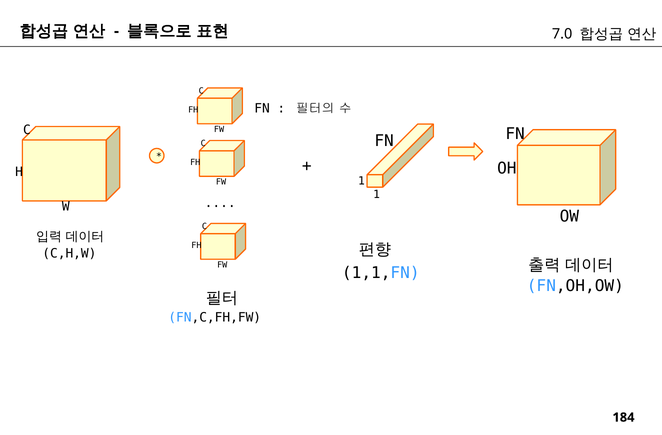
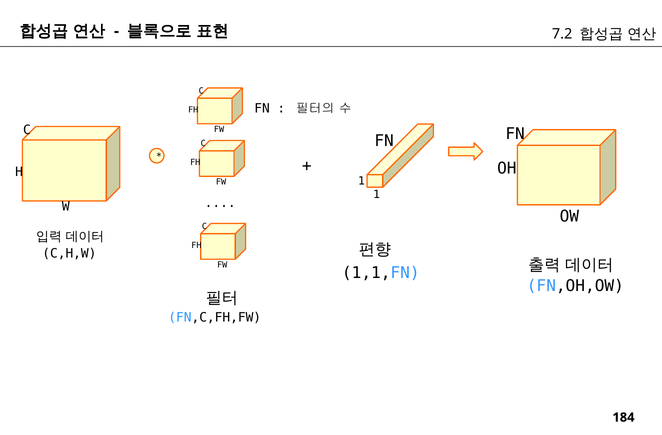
7.0: 7.0 -> 7.2 (562, 34)
